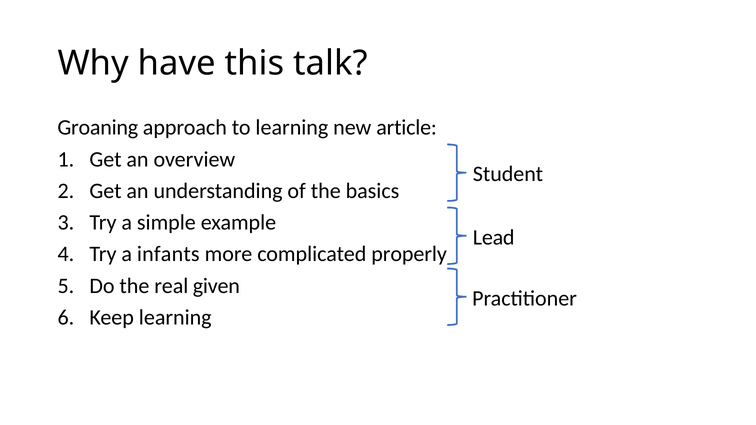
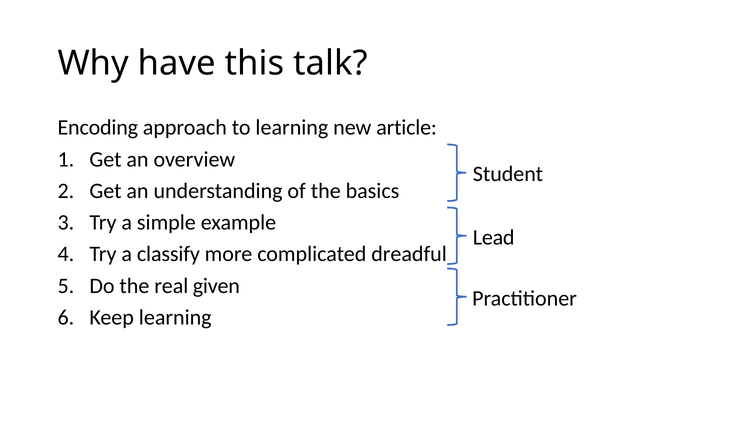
Groaning: Groaning -> Encoding (98, 128)
infants: infants -> classify (168, 254)
properly: properly -> dreadful (409, 254)
